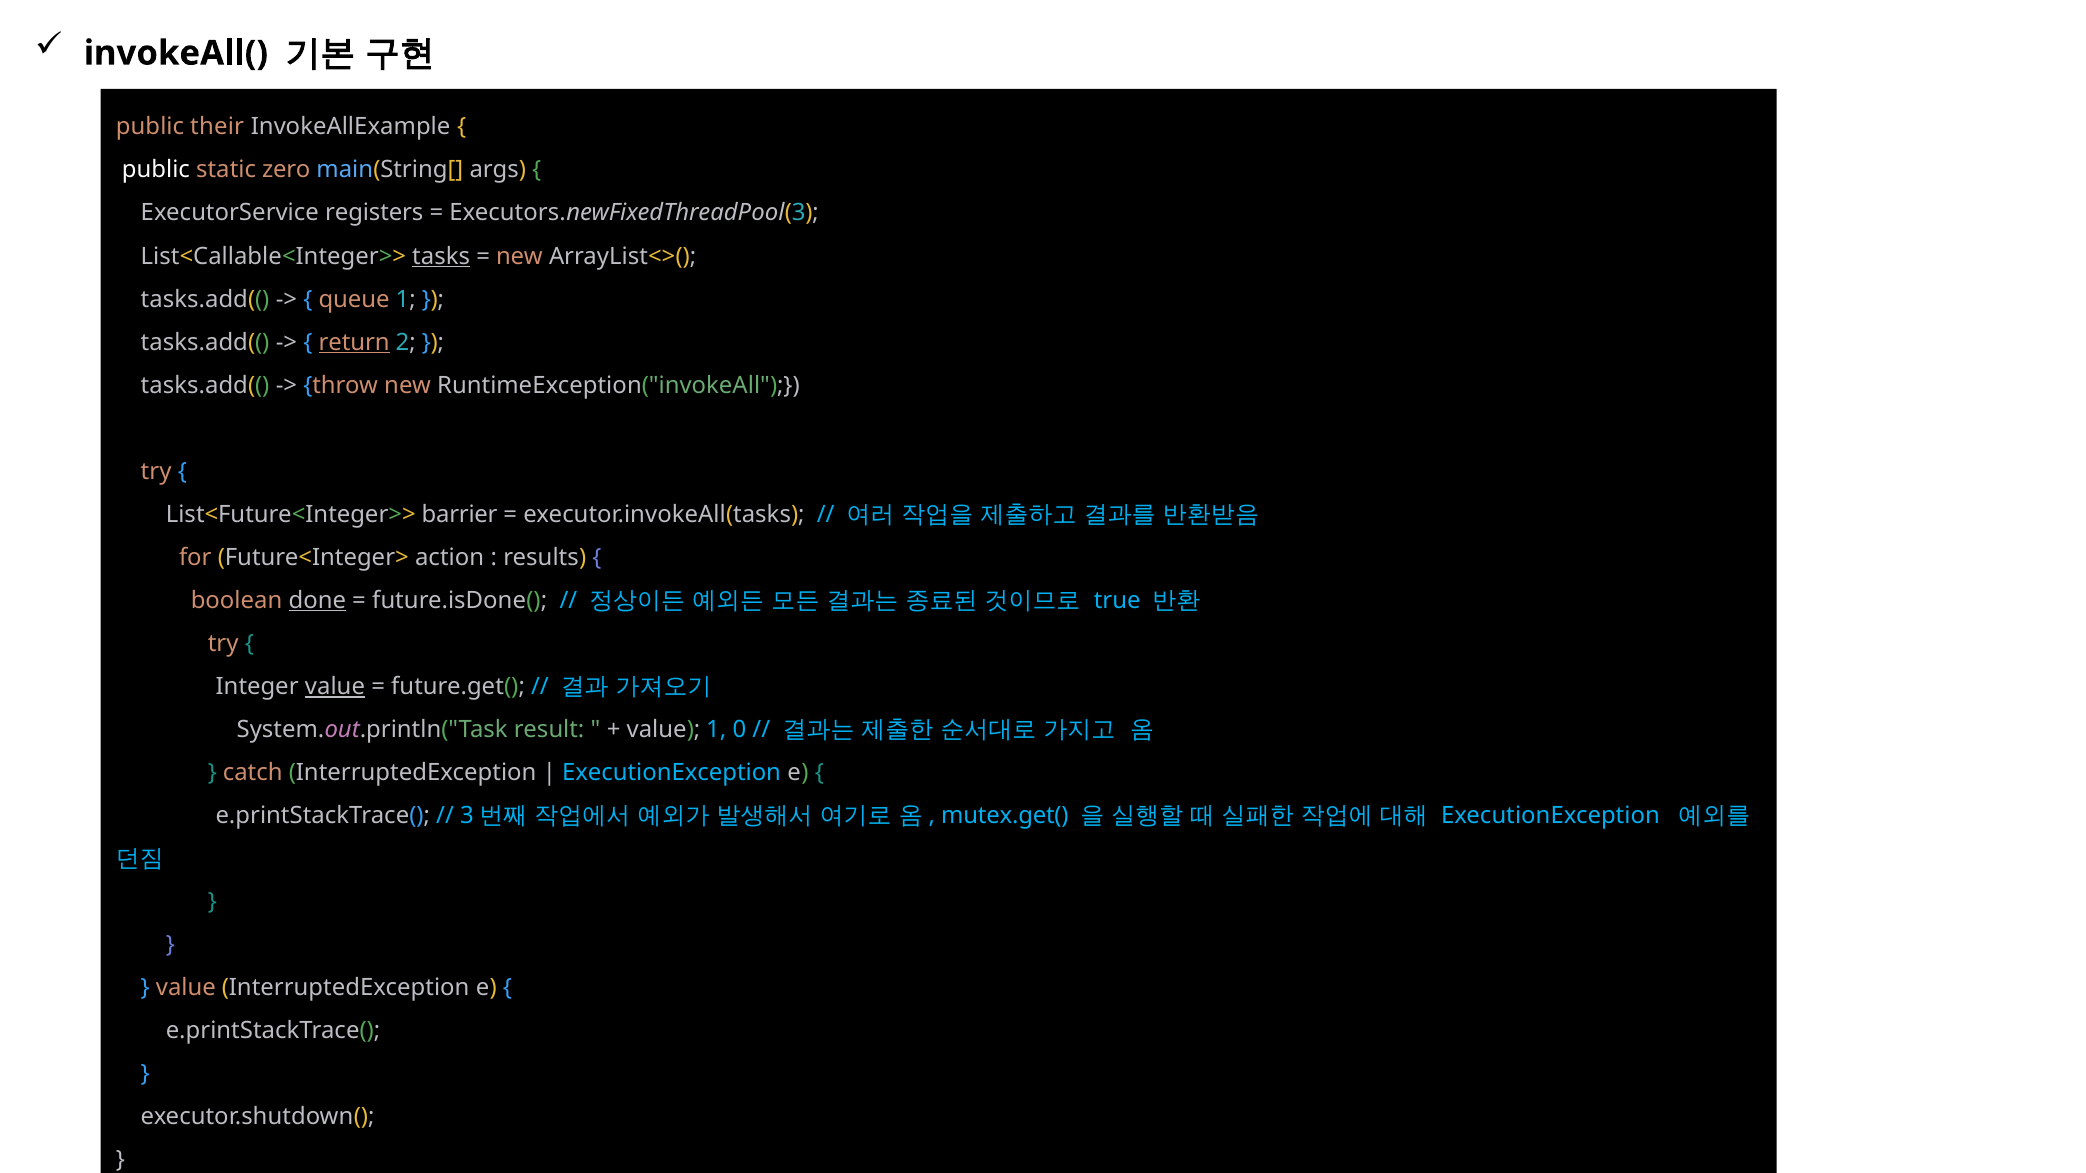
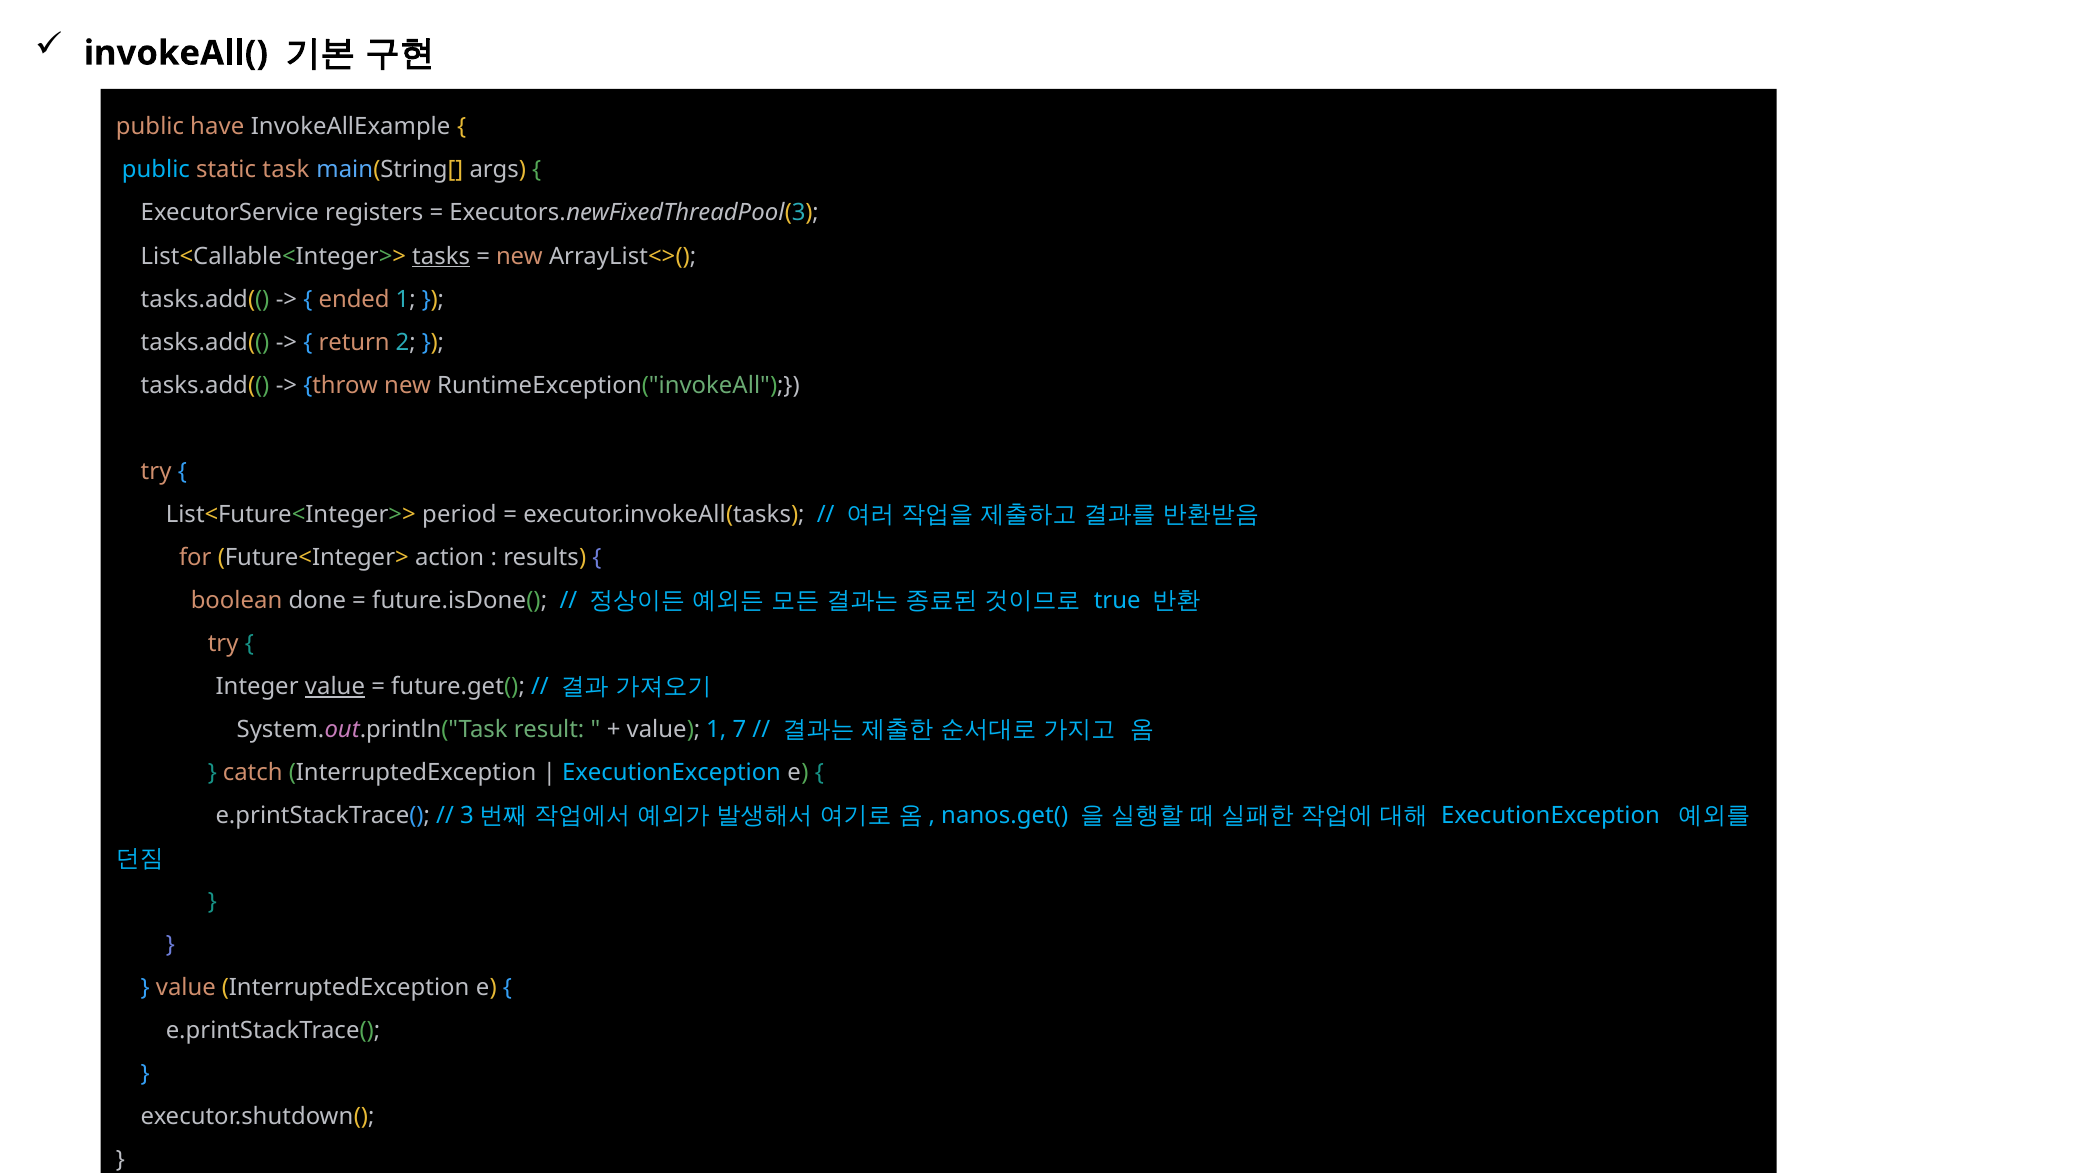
their: their -> have (217, 127)
public colour: white -> light blue (156, 170)
zero: zero -> task (286, 170)
queue: queue -> ended (354, 299)
return underline: present -> none (354, 342)
barrier: barrier -> period (459, 515)
done underline: present -> none (317, 601)
0: 0 -> 7 (739, 730)
mutex.get(: mutex.get( -> nanos.get( (1005, 816)
